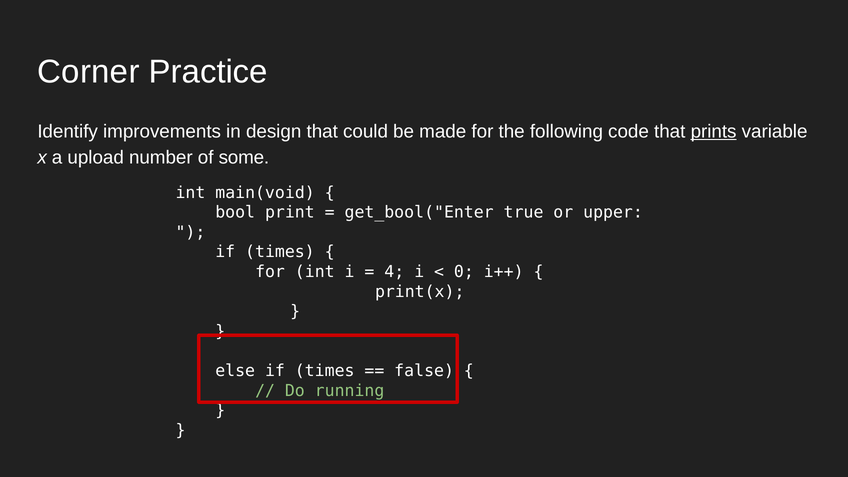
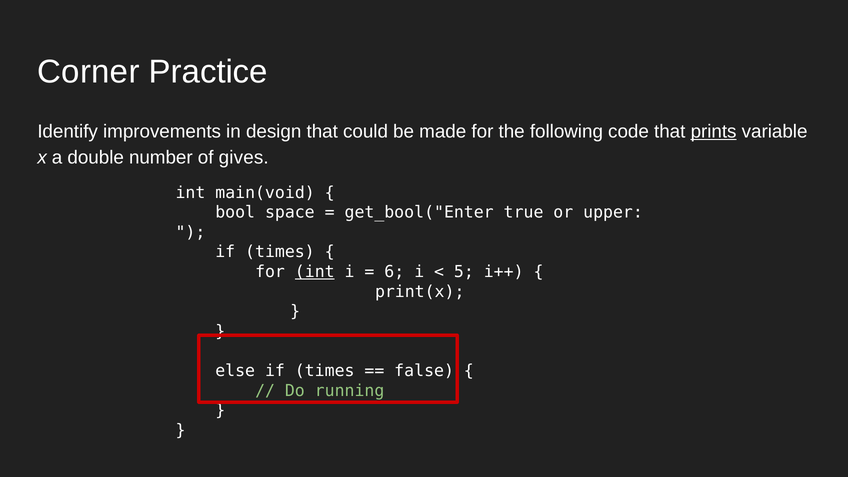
upload: upload -> double (96, 157)
some: some -> gives (244, 157)
print: print -> space (290, 212)
int underline: none -> present (315, 272)
4: 4 -> 6 (394, 272)
0: 0 -> 5 (464, 272)
